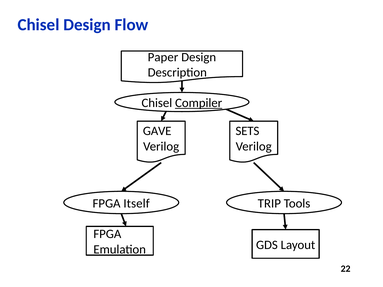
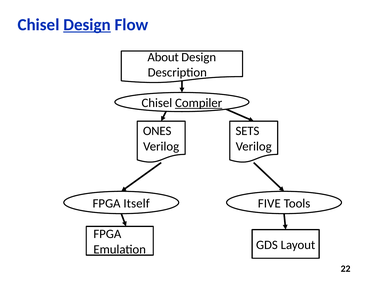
Design underline: none -> present (87, 25)
Paper: Paper -> About (163, 57)
GAVE: GAVE -> ONES (157, 131)
TRIP: TRIP -> FIVE (269, 204)
